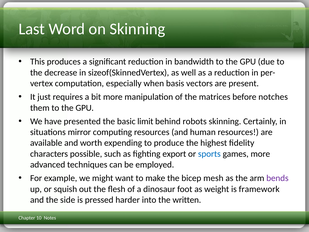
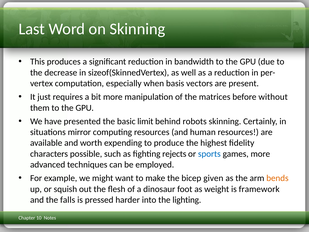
notches: notches -> without (273, 97)
export: export -> rejects (174, 154)
mesh: mesh -> given (213, 178)
bends colour: purple -> orange (277, 178)
side: side -> falls (68, 200)
written: written -> lighting (187, 200)
